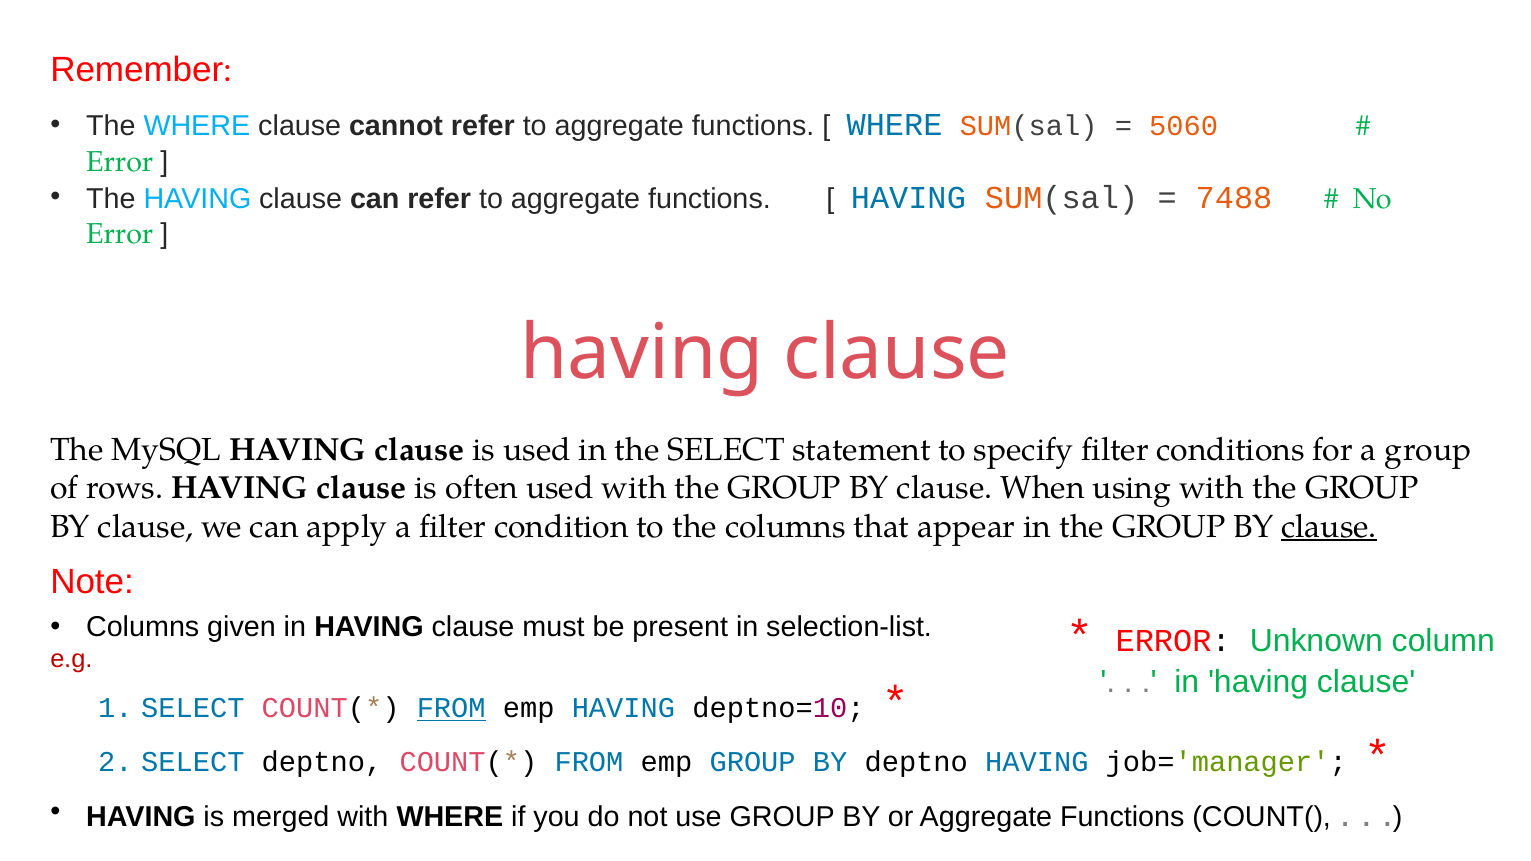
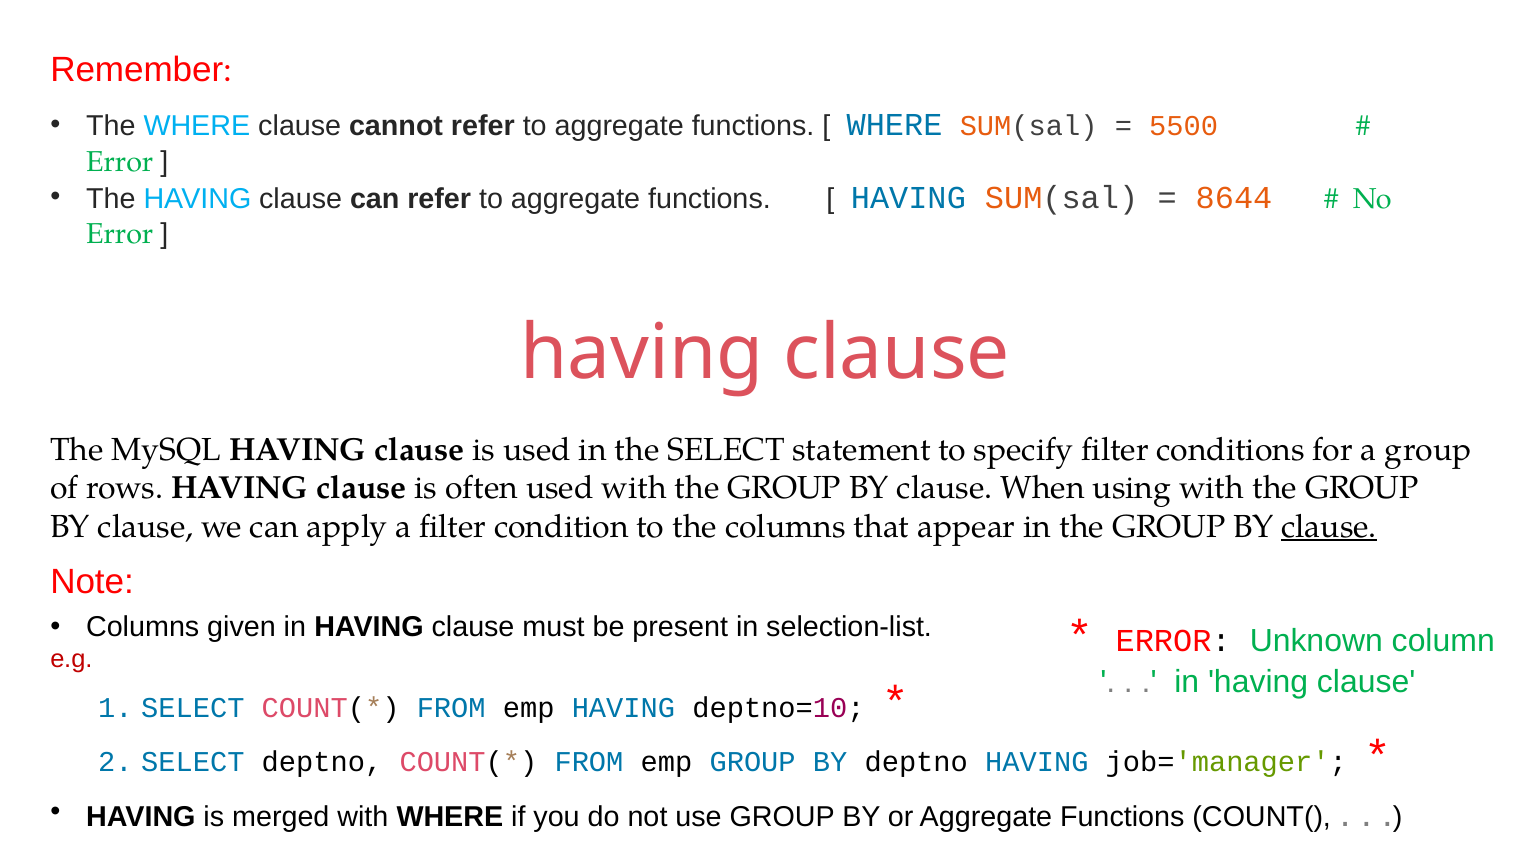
5060: 5060 -> 5500 (1184, 127)
7488: 7488 -> 8644 (1234, 198)
FROM underline: present -> none (451, 708)
